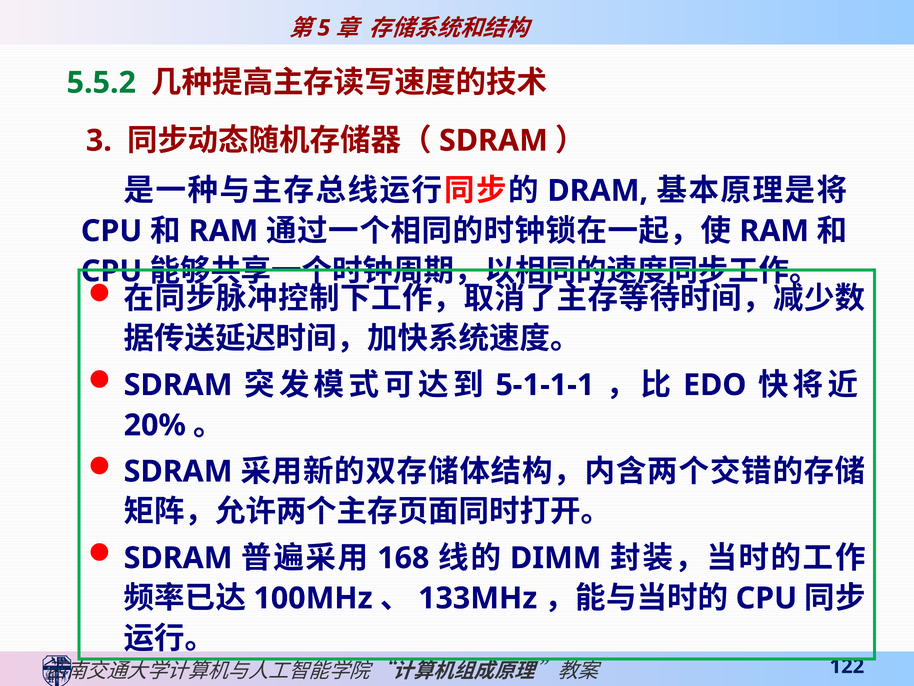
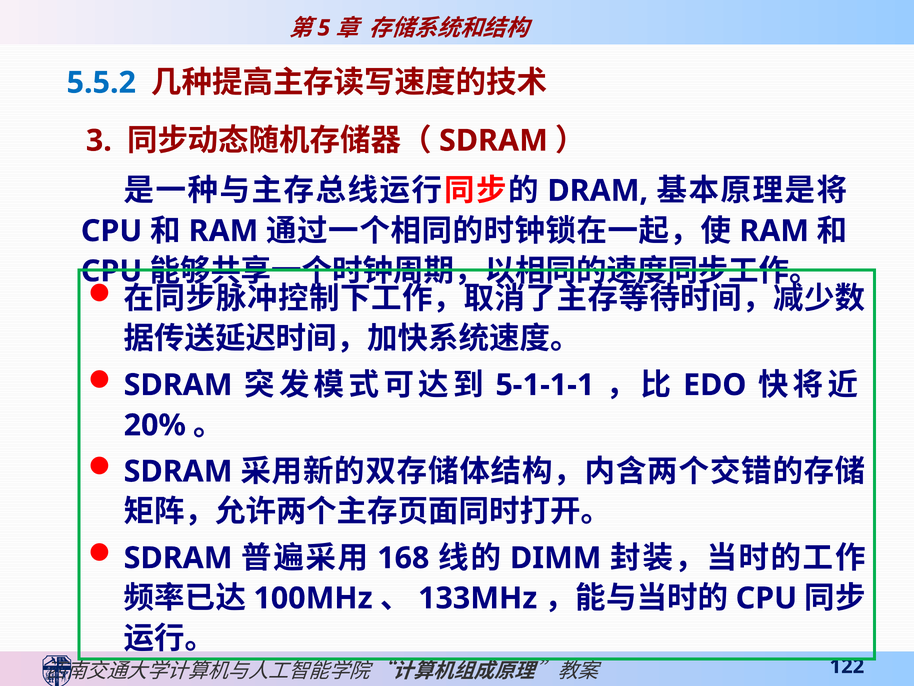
5.5.2 colour: green -> blue (101, 83)
